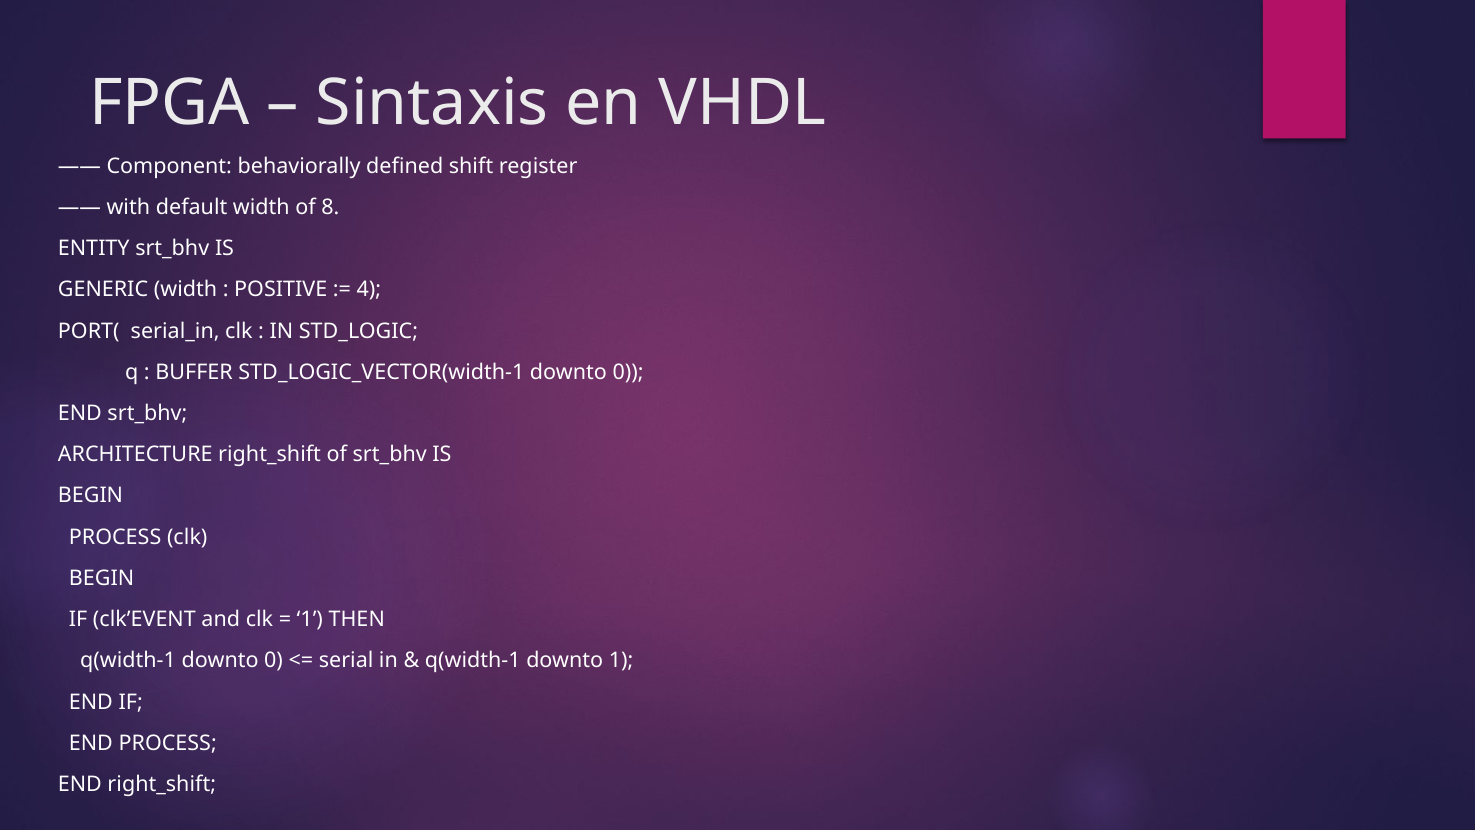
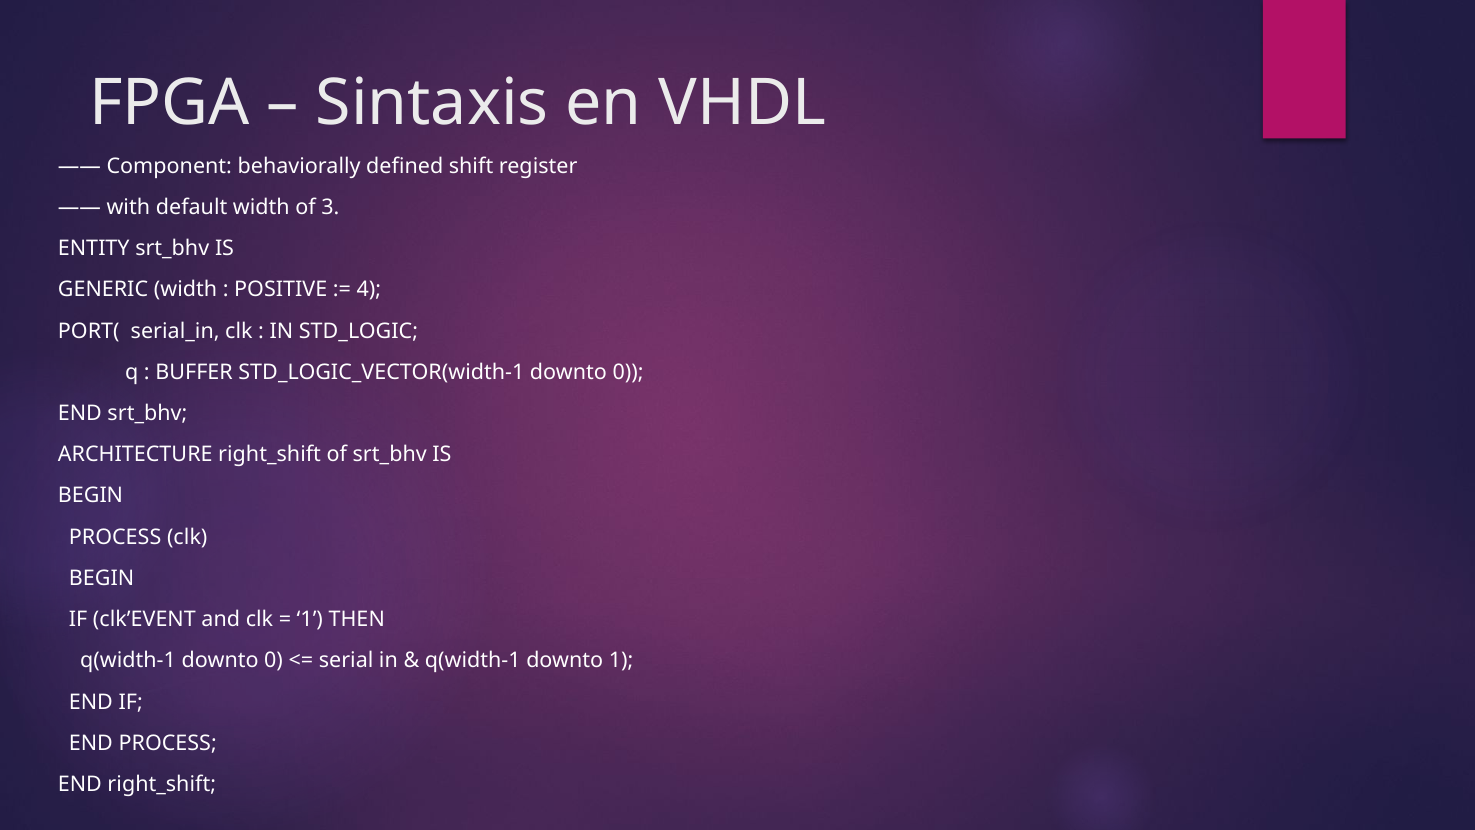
8: 8 -> 3 (330, 207)
